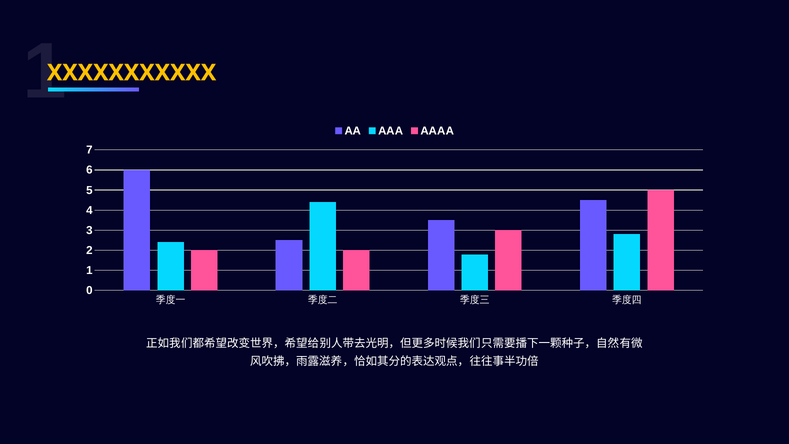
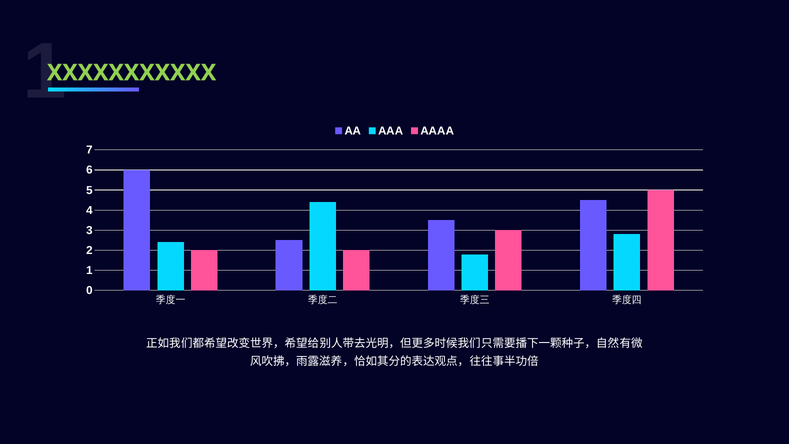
XXXXXXXXXXX colour: yellow -> light green (132, 73)
